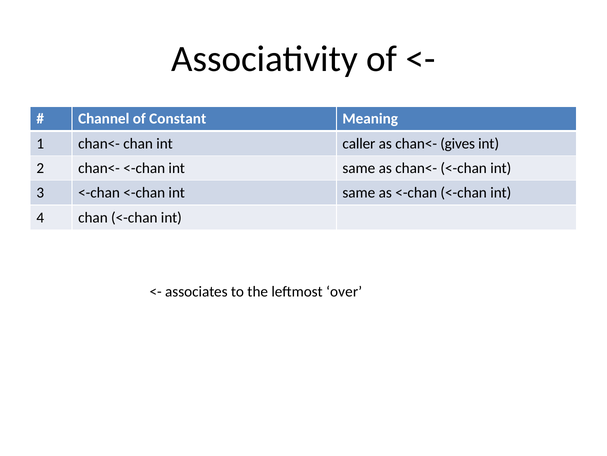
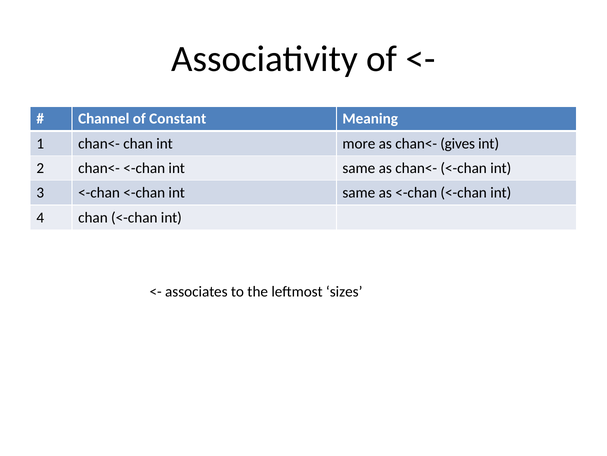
caller: caller -> more (359, 143)
over: over -> sizes (344, 291)
